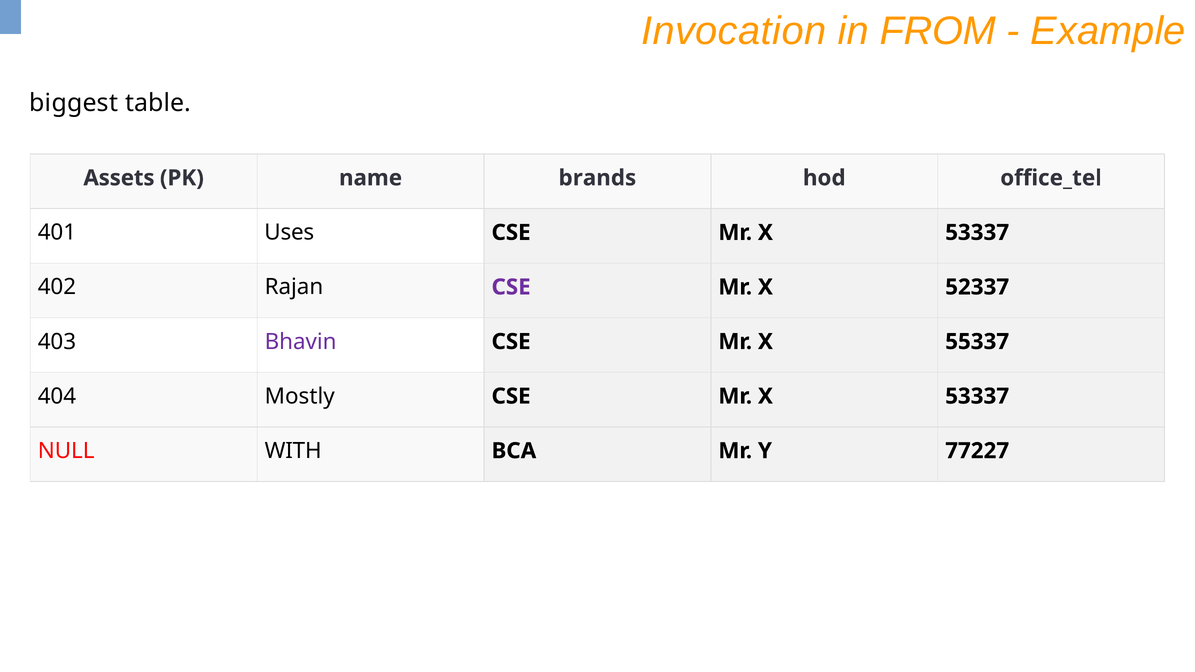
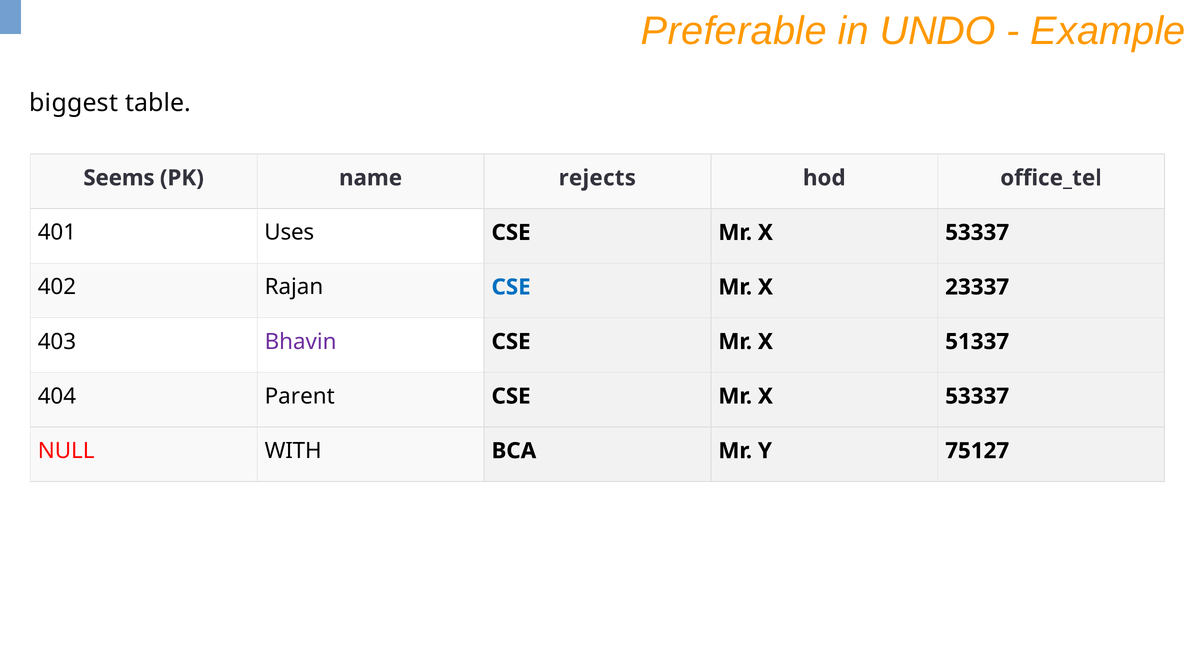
Invocation: Invocation -> Preferable (734, 31)
FROM: FROM -> UNDO (938, 31)
Assets: Assets -> Seems (119, 178)
brands: brands -> rejects (597, 178)
CSE colour: purple -> blue (511, 287)
52337: 52337 -> 23337 (977, 287)
55337: 55337 -> 51337 (977, 342)
Mostly: Mostly -> Parent (300, 396)
77227: 77227 -> 75127 (977, 451)
